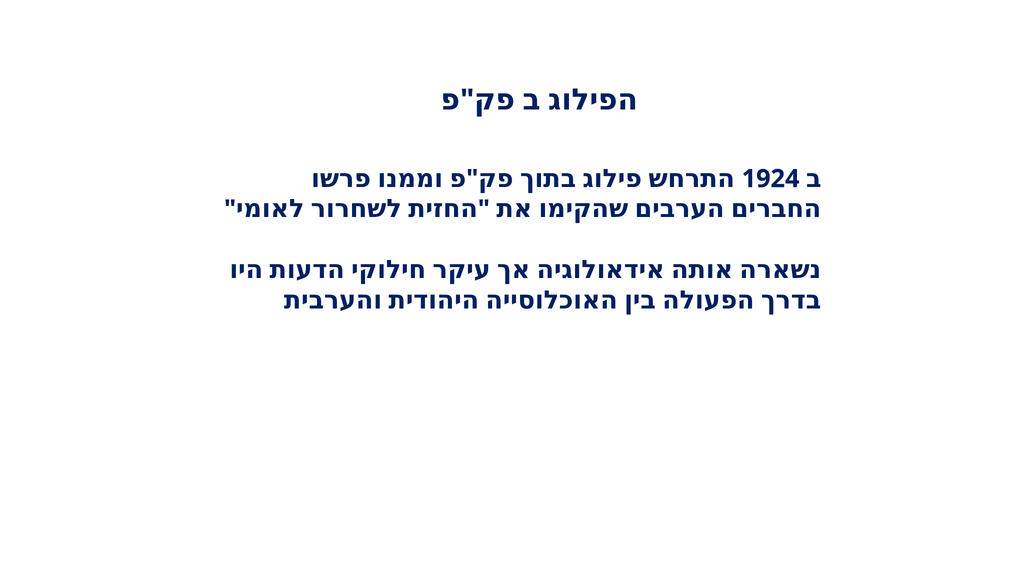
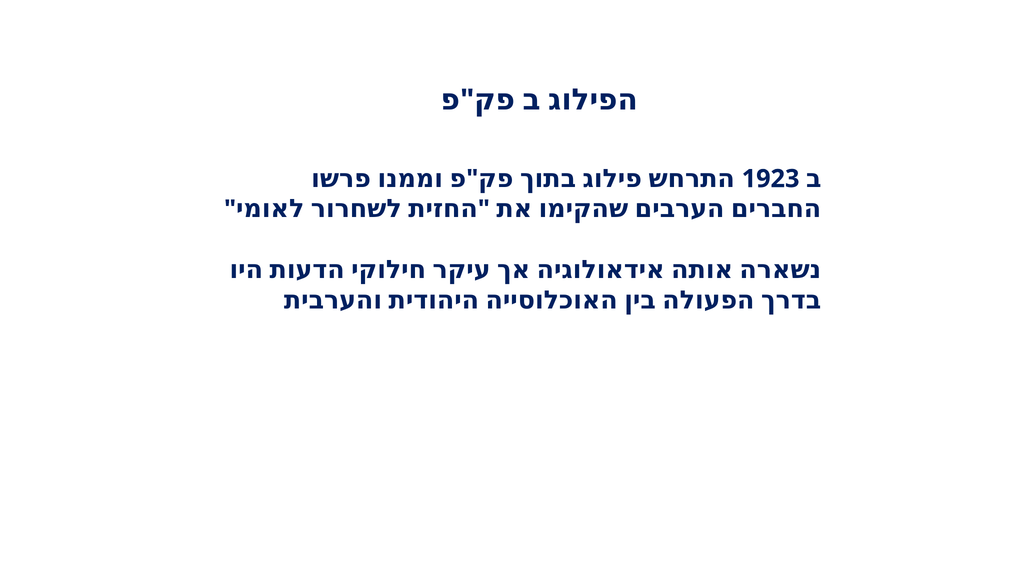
1924: 1924 -> 1923 (771, 179)
